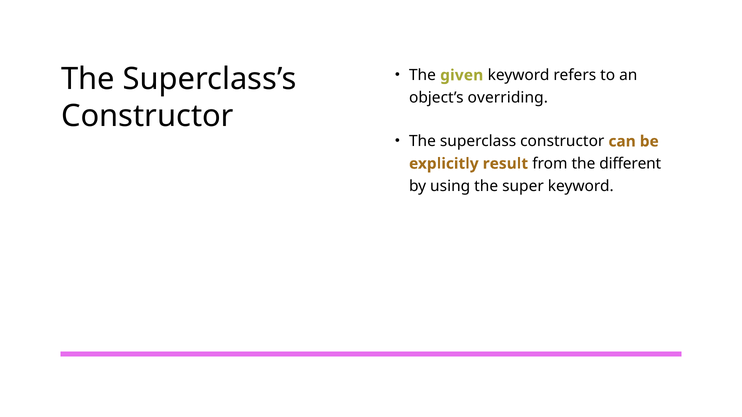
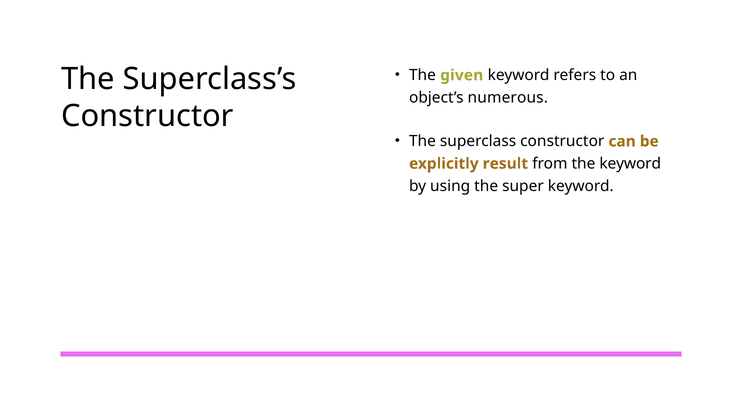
overriding: overriding -> numerous (508, 98)
the different: different -> keyword (630, 164)
